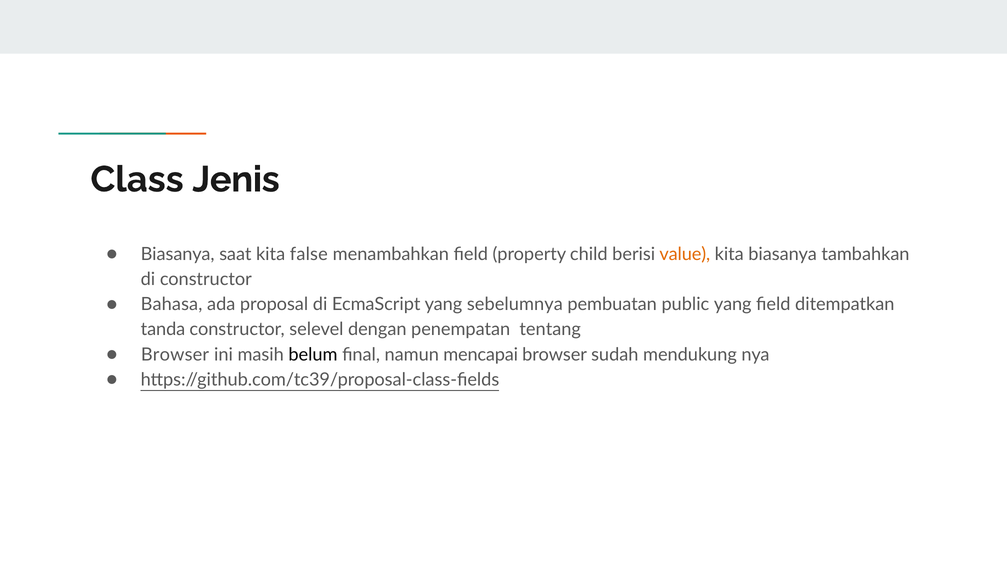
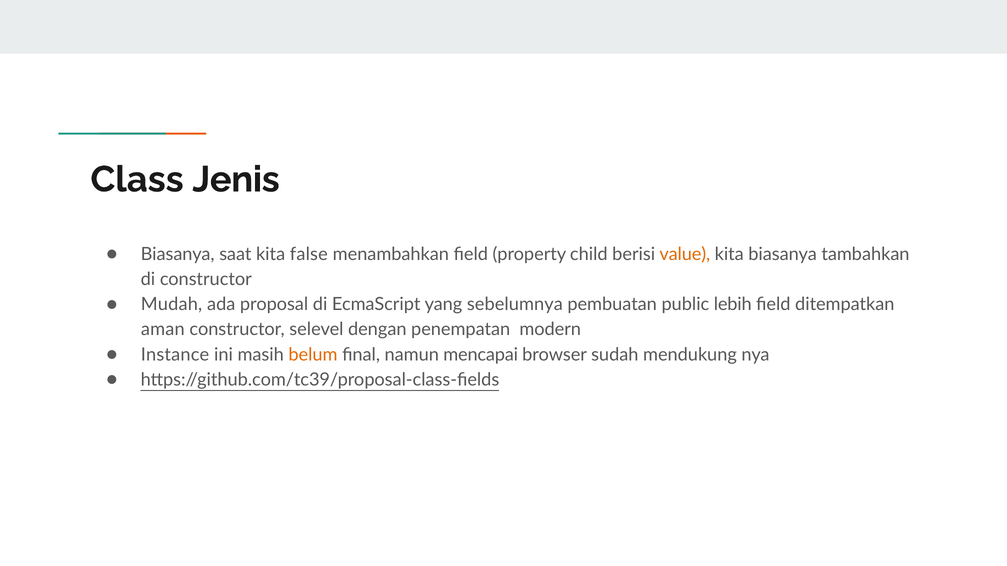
Bahasa: Bahasa -> Mudah (172, 305)
public yang: yang -> lebih (733, 305)
tanda: tanda -> aman (163, 330)
tentang: tentang -> modern (550, 330)
Browser: Browser -> Instance (175, 355)
belum colour: black -> orange (313, 355)
